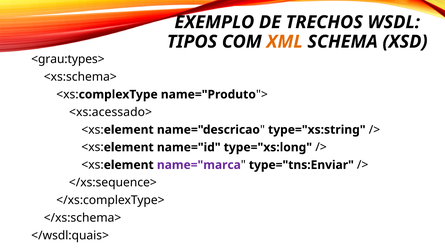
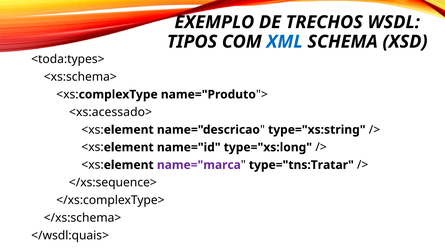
XML colour: orange -> blue (285, 42)
<grau:types>: <grau:types> -> <toda:types> (68, 59)
type="tns:Enviar: type="tns:Enviar -> type="tns:Tratar (301, 165)
